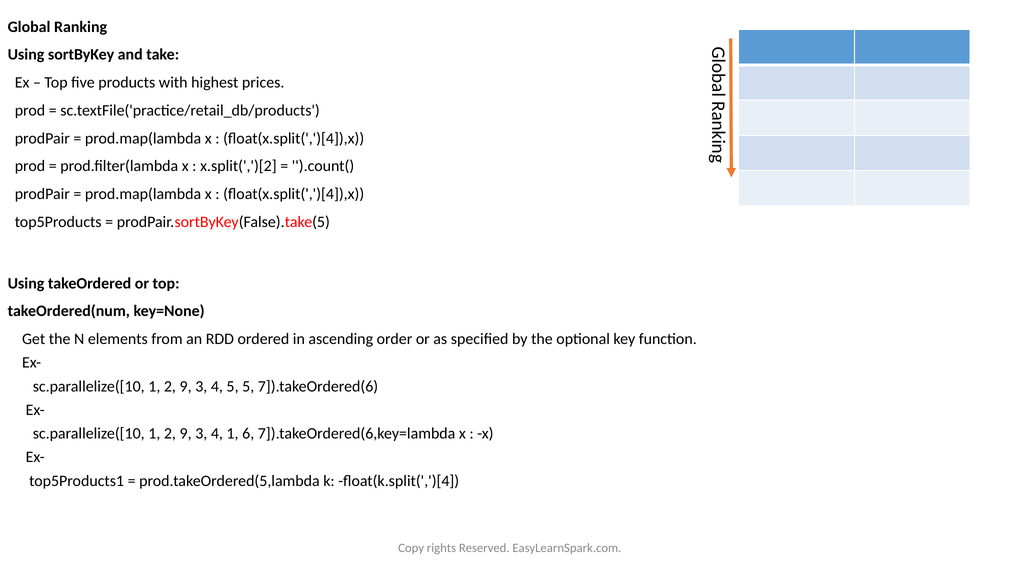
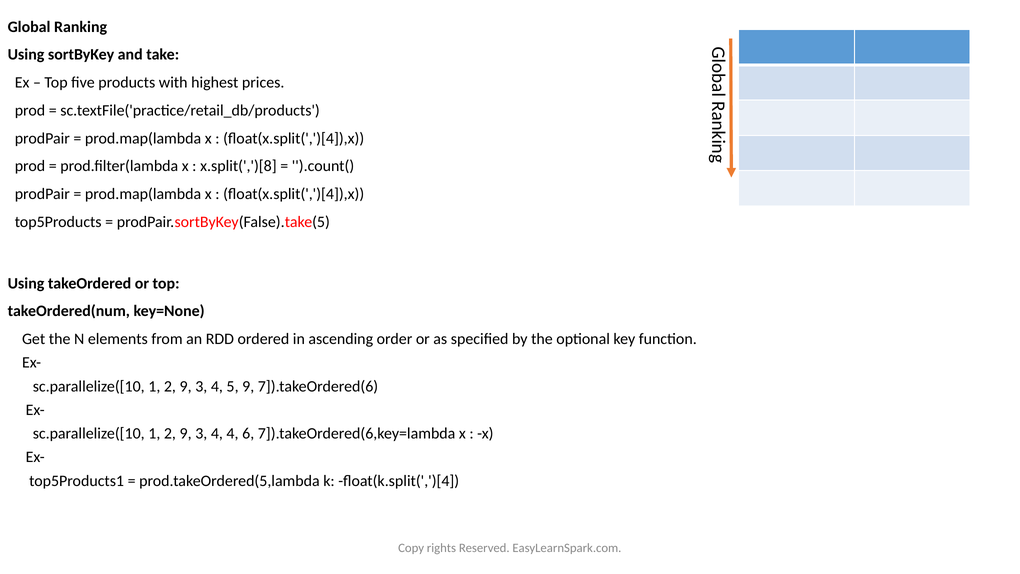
x.split(',')[2: x.split(',')[2 -> x.split(',')[8 (238, 166)
5 5: 5 -> 9 (248, 386)
4 1: 1 -> 4 (233, 433)
